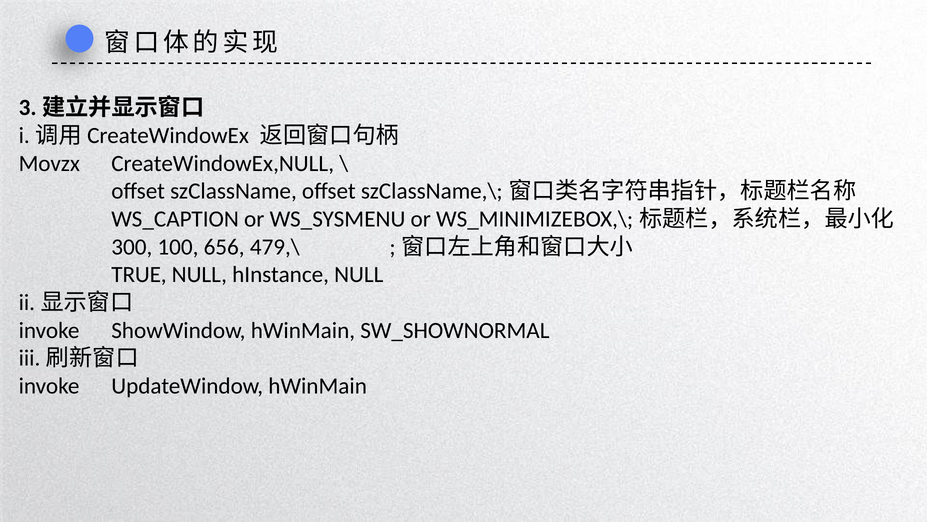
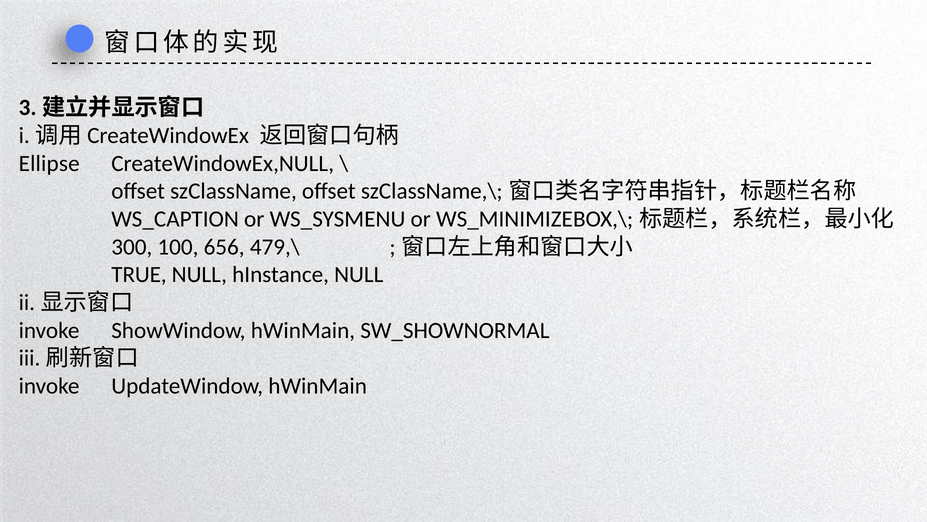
Movzx: Movzx -> Ellipse (49, 163)
